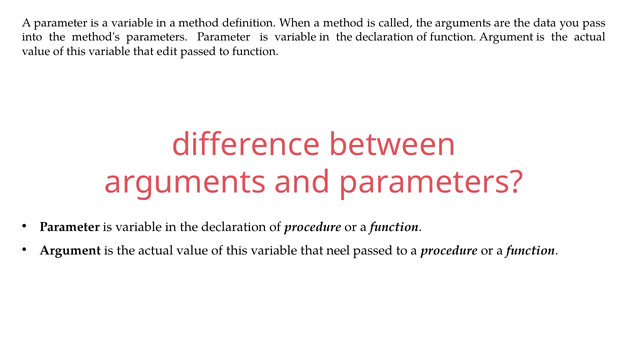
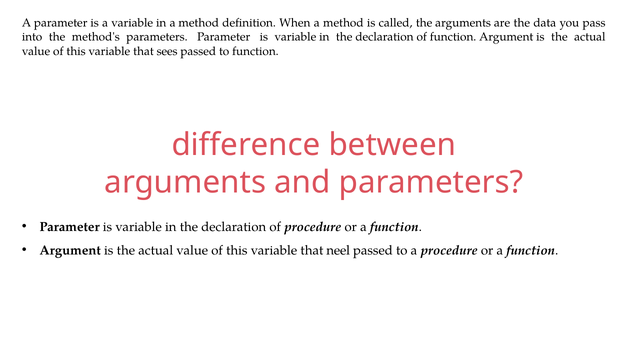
edit: edit -> sees (167, 51)
